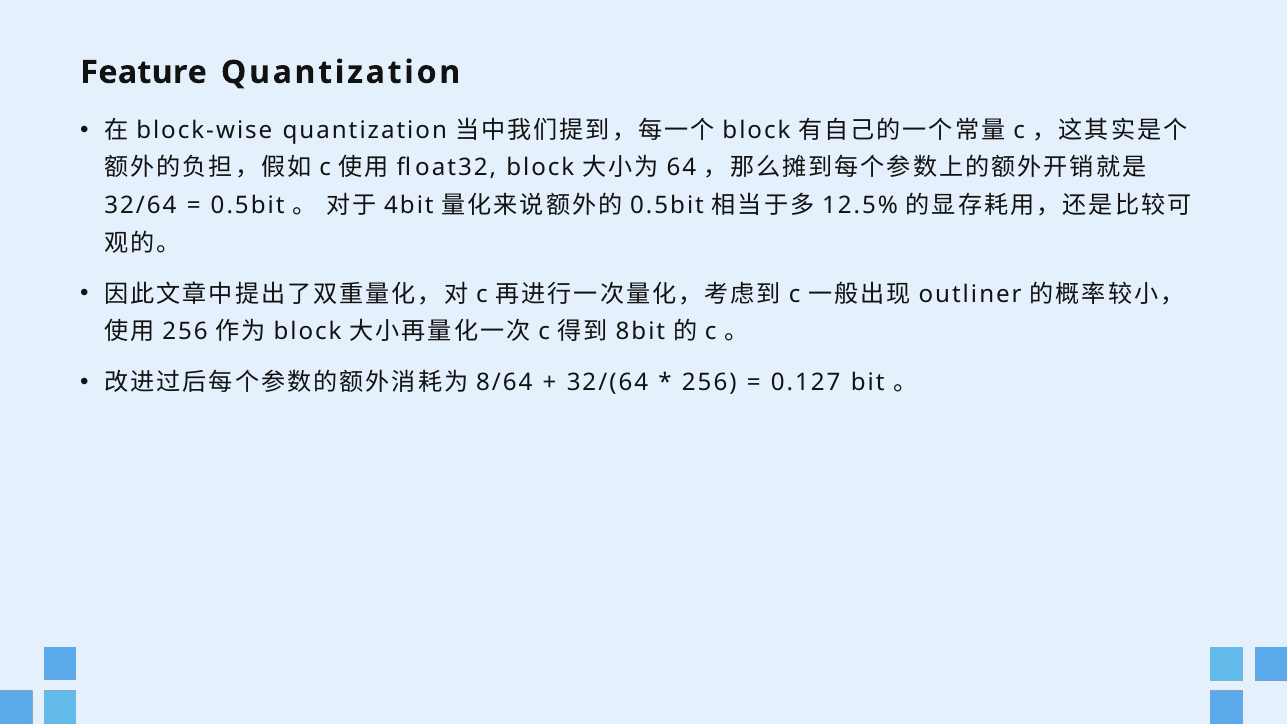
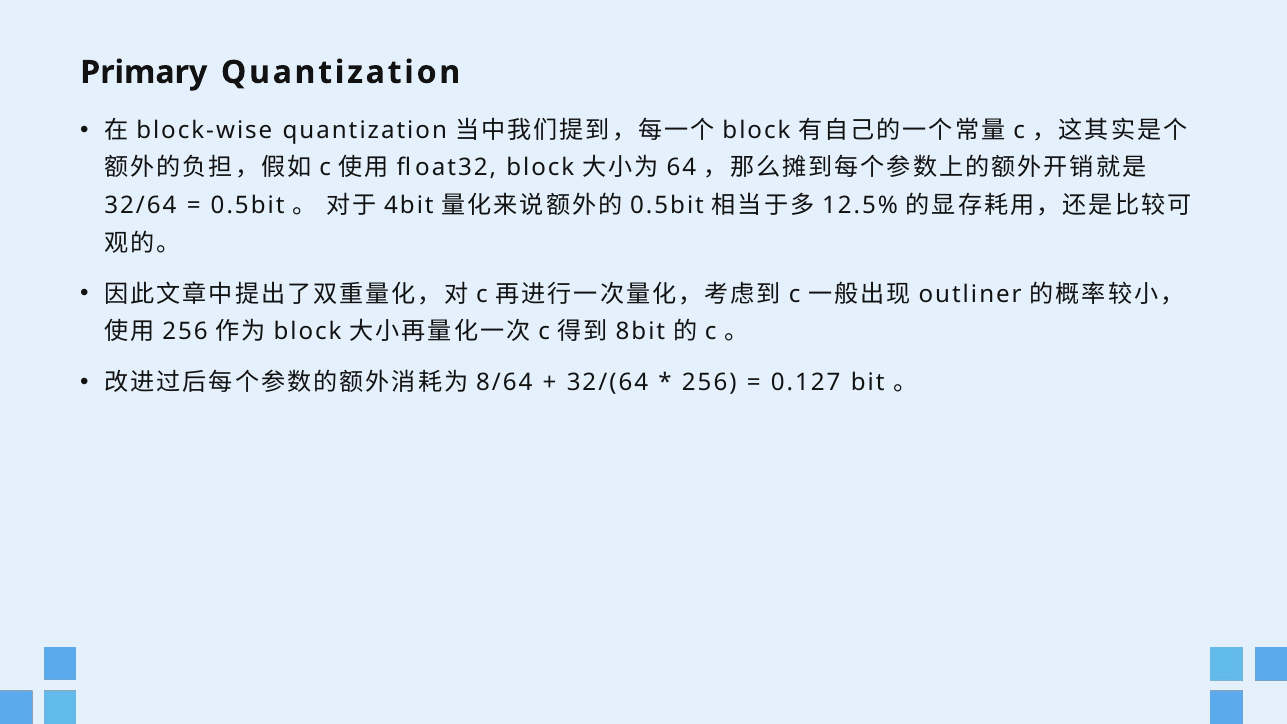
Feature: Feature -> Primary (144, 72)
